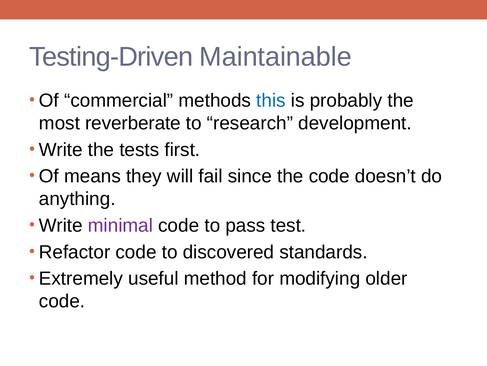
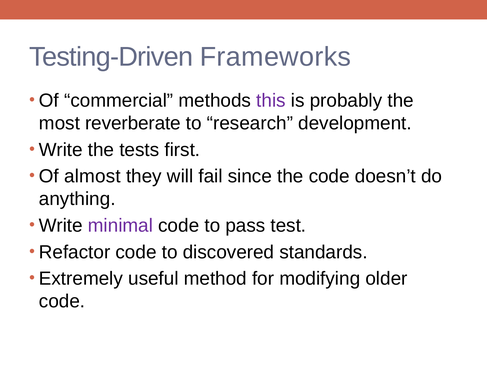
Maintainable: Maintainable -> Frameworks (275, 57)
this colour: blue -> purple (271, 100)
means: means -> almost (92, 176)
